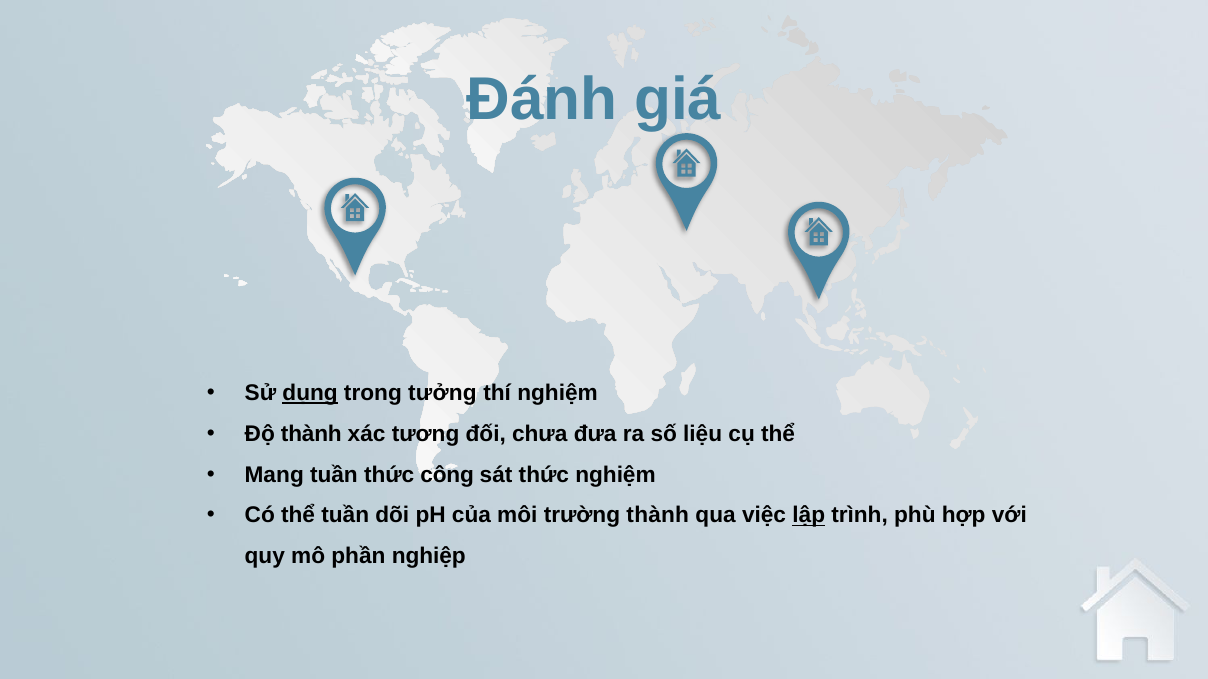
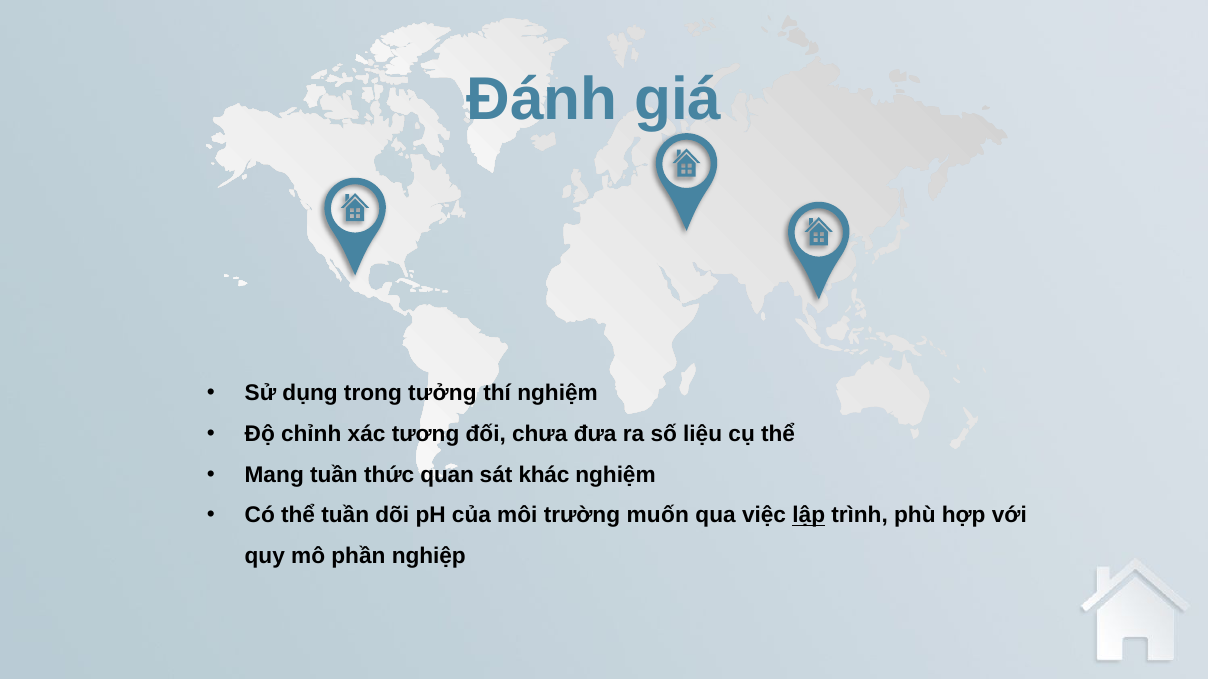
dụng underline: present -> none (310, 394)
Độ thành: thành -> chỉnh (311, 434)
công: công -> quan (447, 475)
sát thức: thức -> khác (544, 475)
trường thành: thành -> muốn (658, 516)
